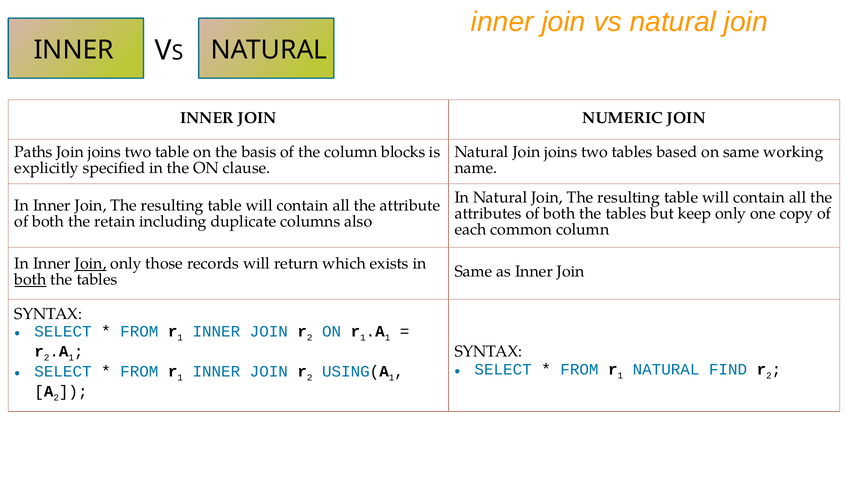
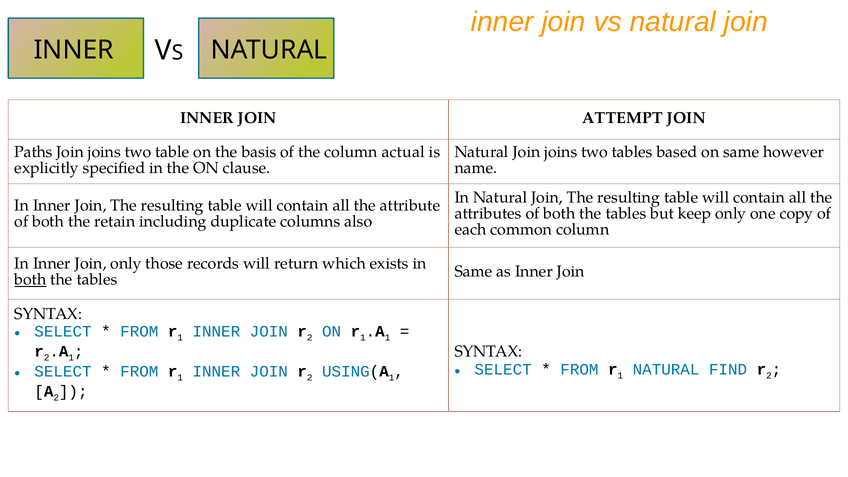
NUMERIC: NUMERIC -> ATTEMPT (623, 118)
blocks: blocks -> actual (403, 152)
working: working -> however (794, 152)
Join underline: present -> none (91, 264)
